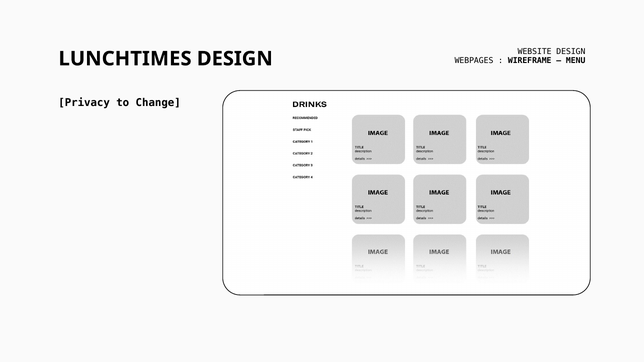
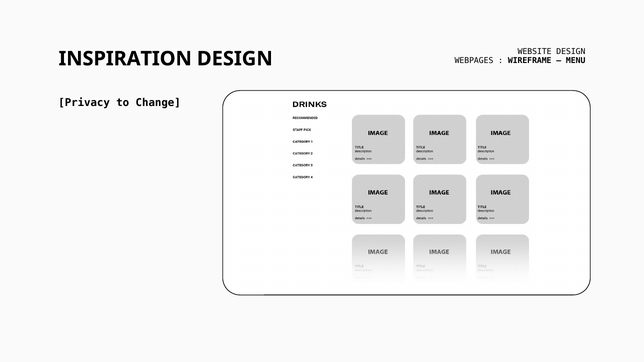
LUNCHTIMES: LUNCHTIMES -> INSPIRATION (125, 59)
